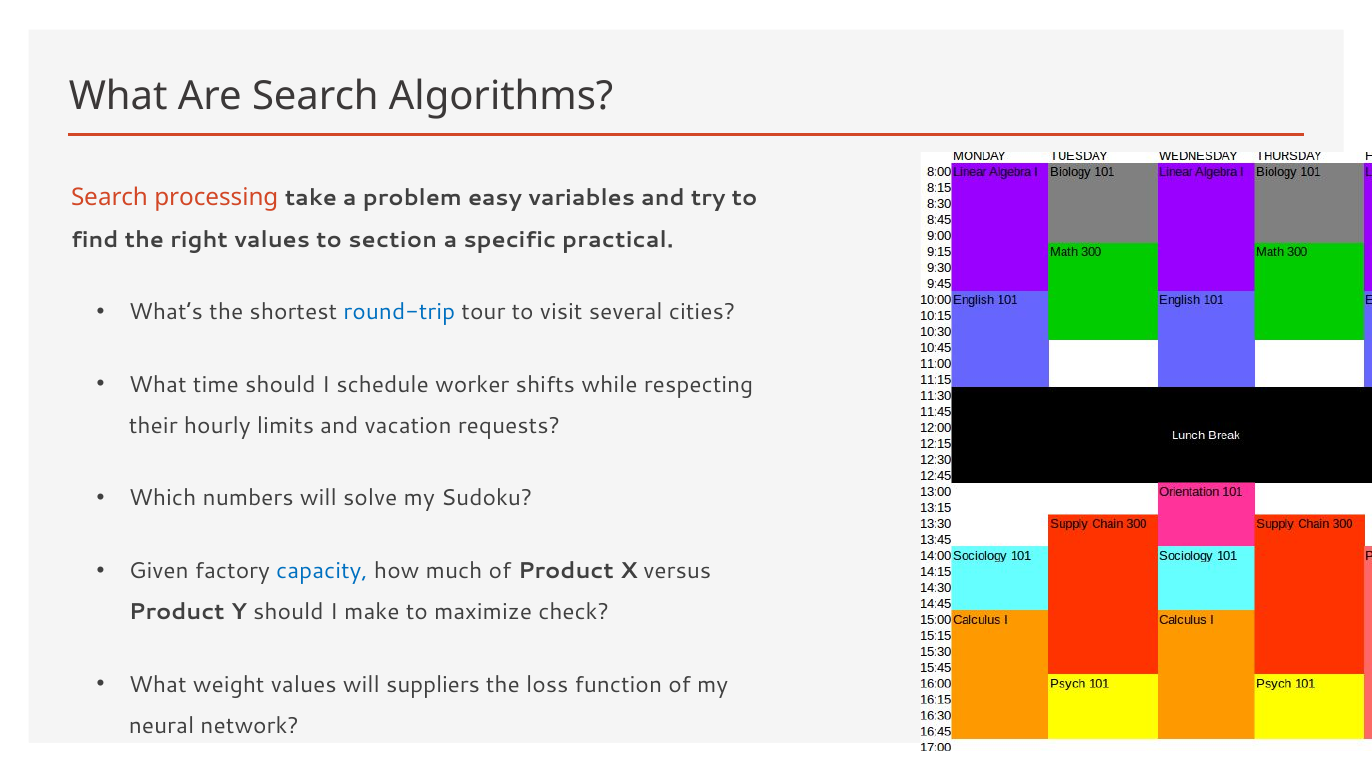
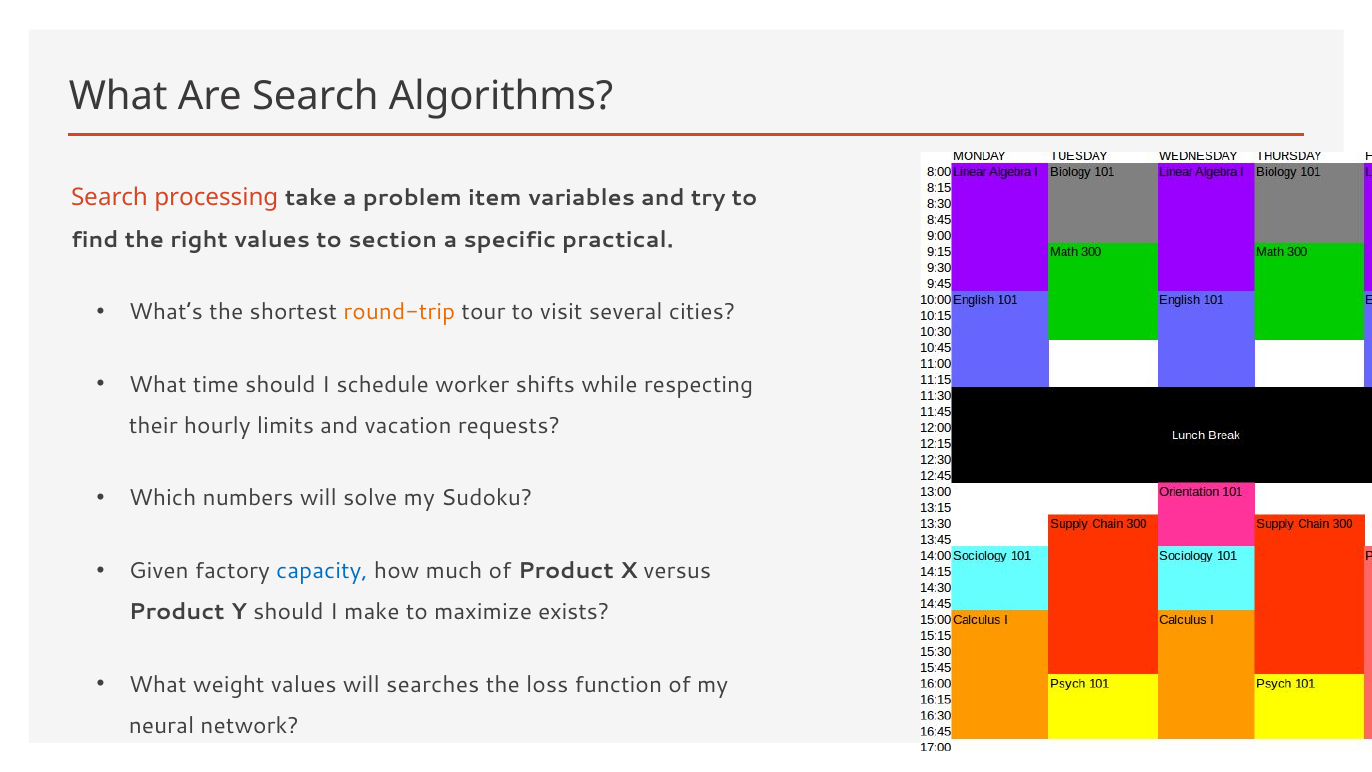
easy: easy -> item (495, 198)
round-trip colour: blue -> orange (399, 312)
check: check -> exists (574, 612)
suppliers: suppliers -> searches (433, 684)
